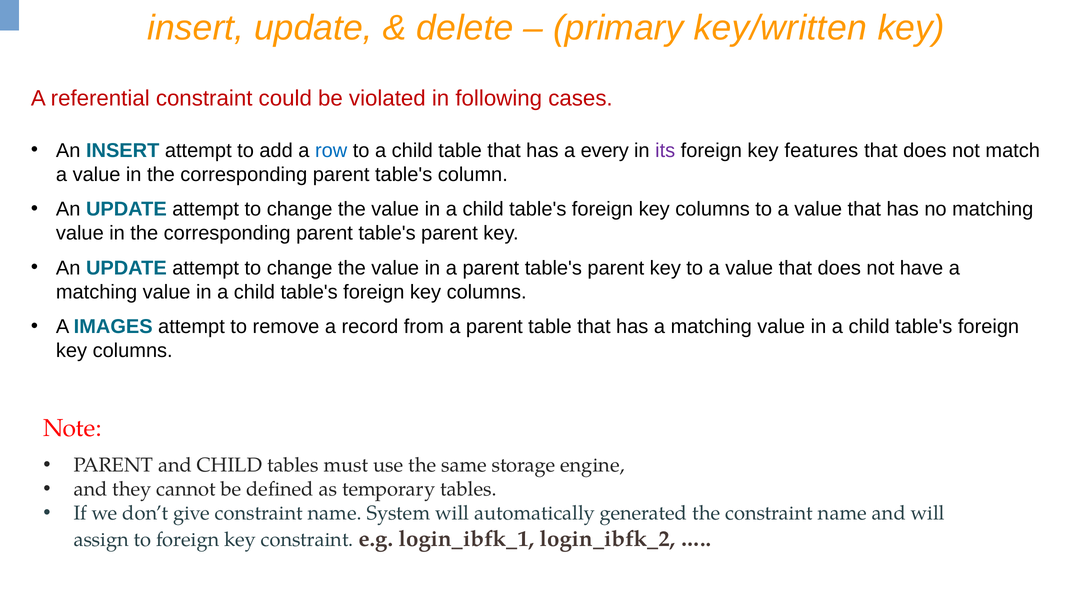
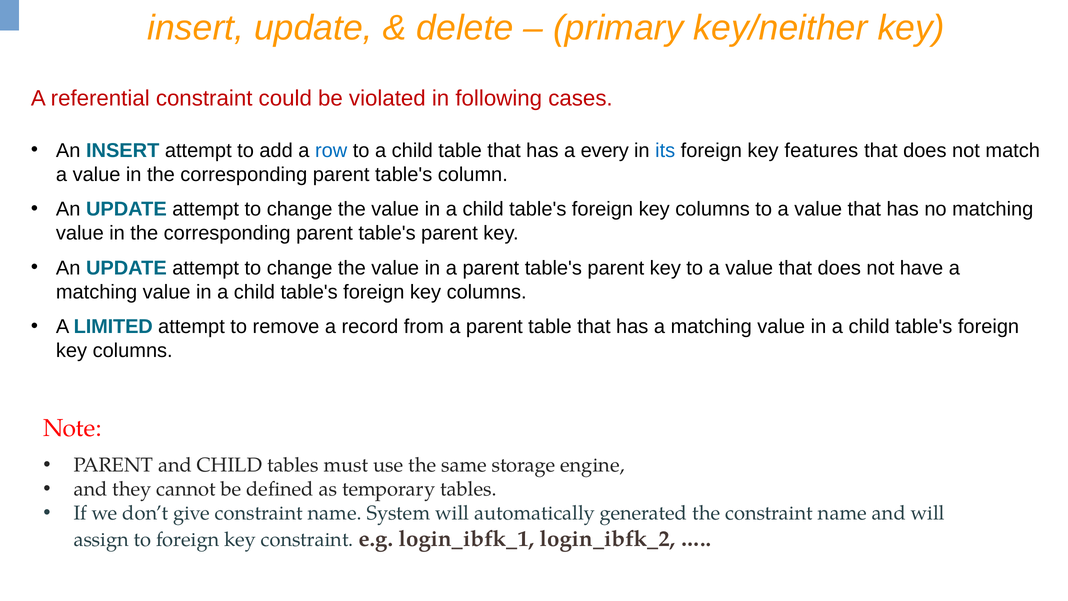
key/written: key/written -> key/neither (781, 28)
its colour: purple -> blue (665, 150)
IMAGES: IMAGES -> LIMITED (113, 326)
